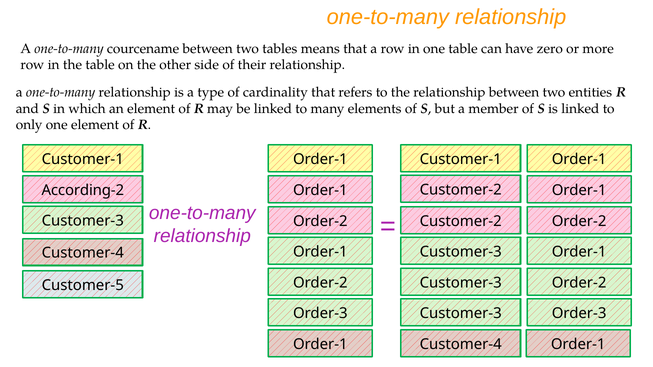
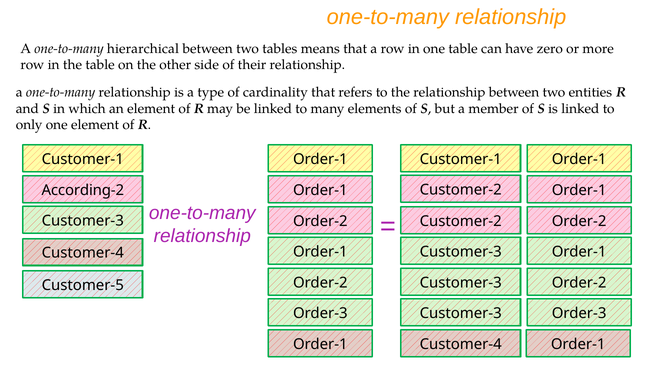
courcename: courcename -> hierarchical (143, 49)
